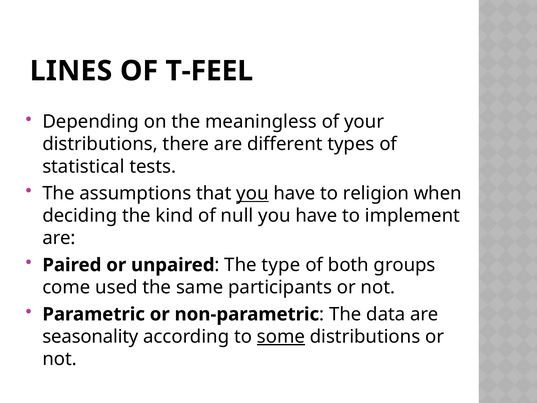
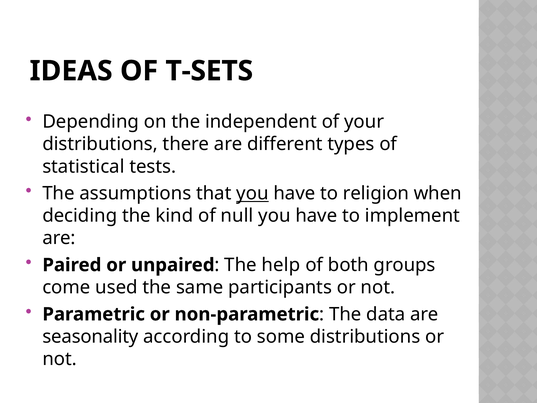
LINES: LINES -> IDEAS (71, 71)
T-FEEL: T-FEEL -> T-SETS (209, 71)
meaningless: meaningless -> independent (261, 122)
type: type -> help (281, 265)
some underline: present -> none (281, 336)
